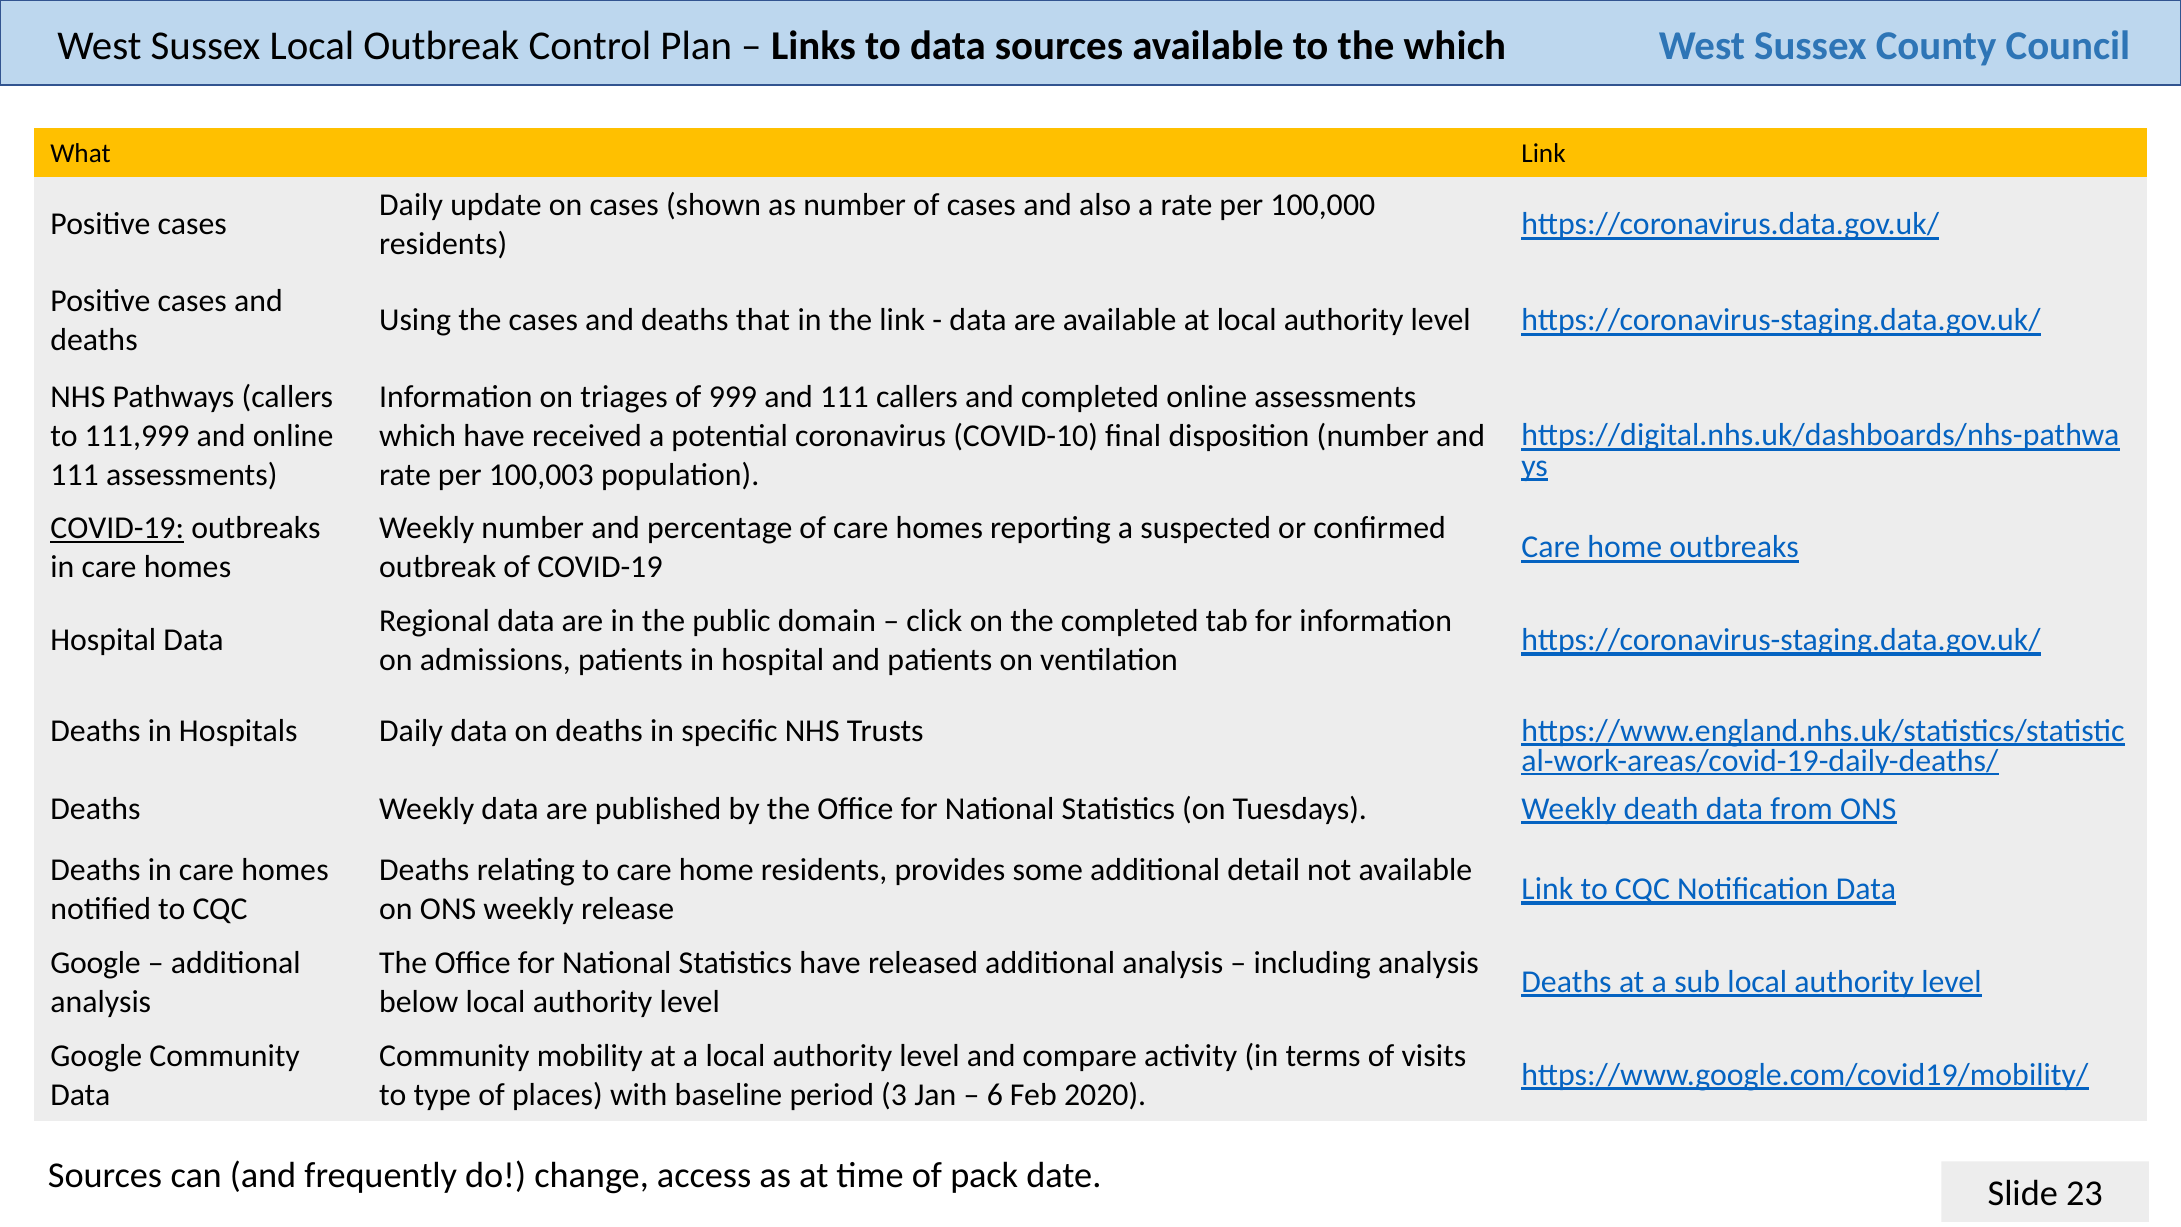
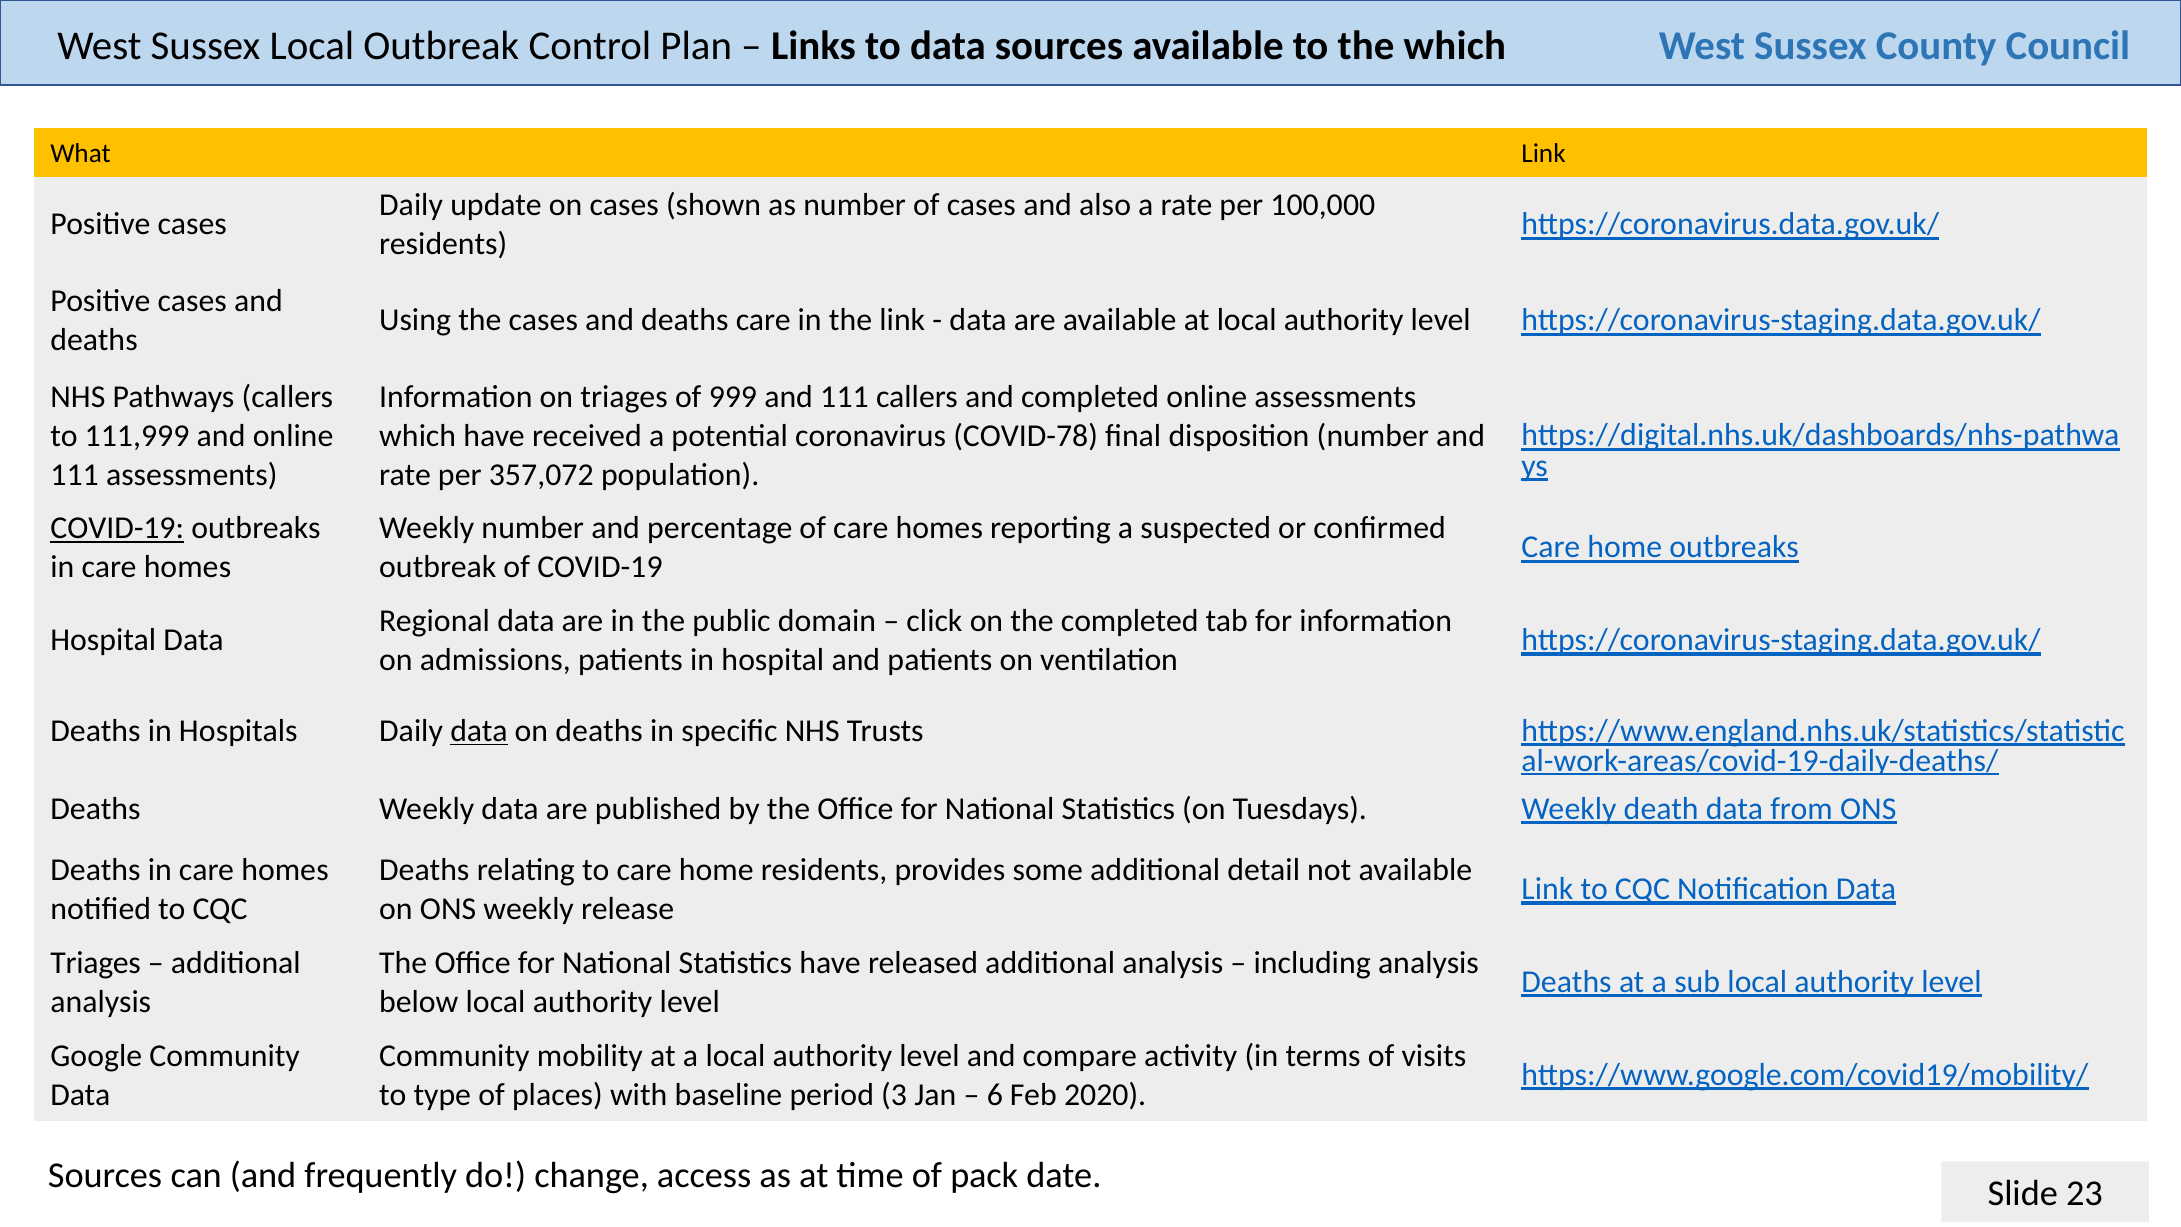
deaths that: that -> care (763, 320)
COVID-10: COVID-10 -> COVID-78 (1026, 436)
100,003: 100,003 -> 357,072 (541, 475)
data underline: none -> present (479, 731)
Google: Google -> Triages (96, 963)
